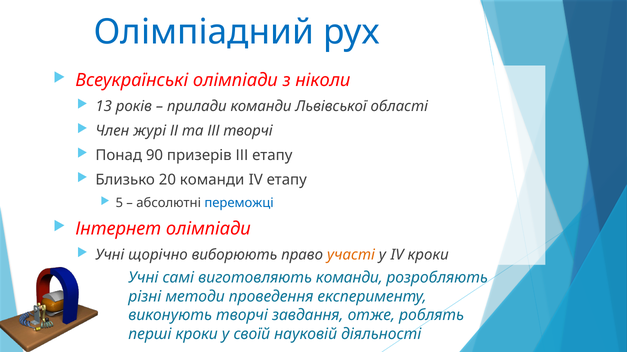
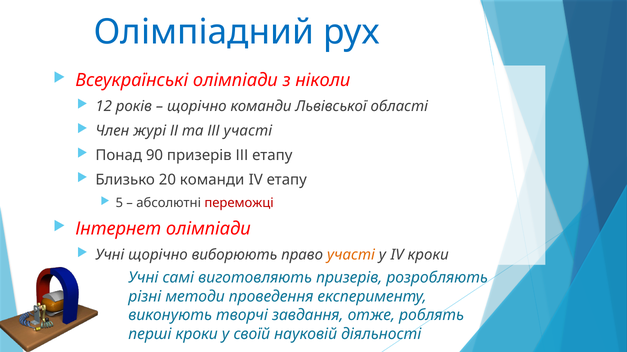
13: 13 -> 12 (104, 107)
прилади: прилади -> щорічно (197, 107)
ІІІ творчі: творчі -> участі (248, 131)
переможці colour: blue -> red (239, 204)
виготовляють команди: команди -> призерів (349, 278)
